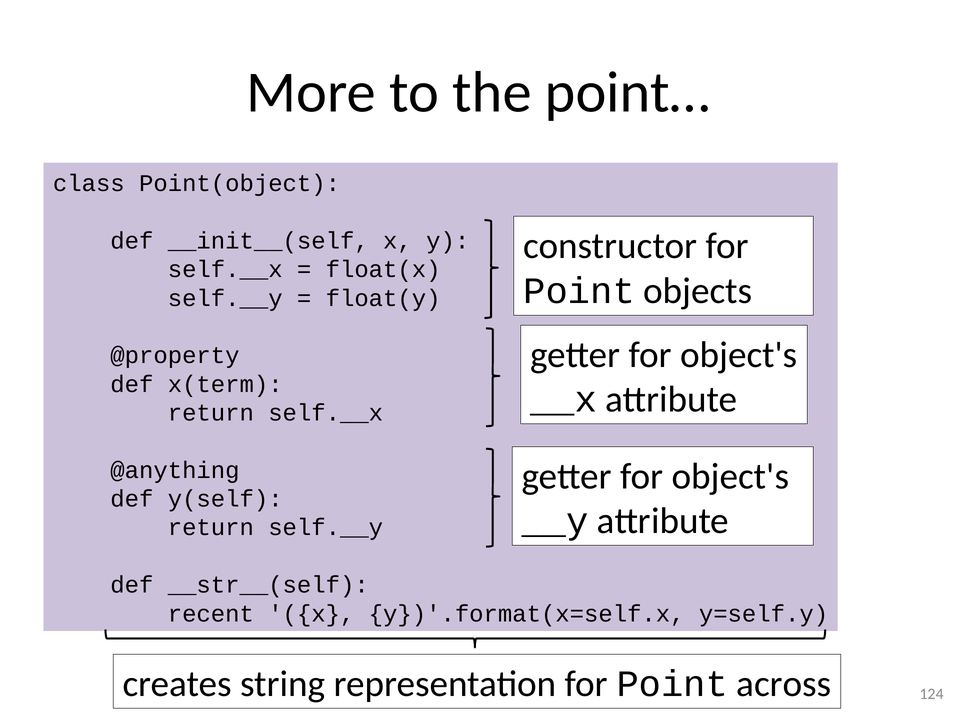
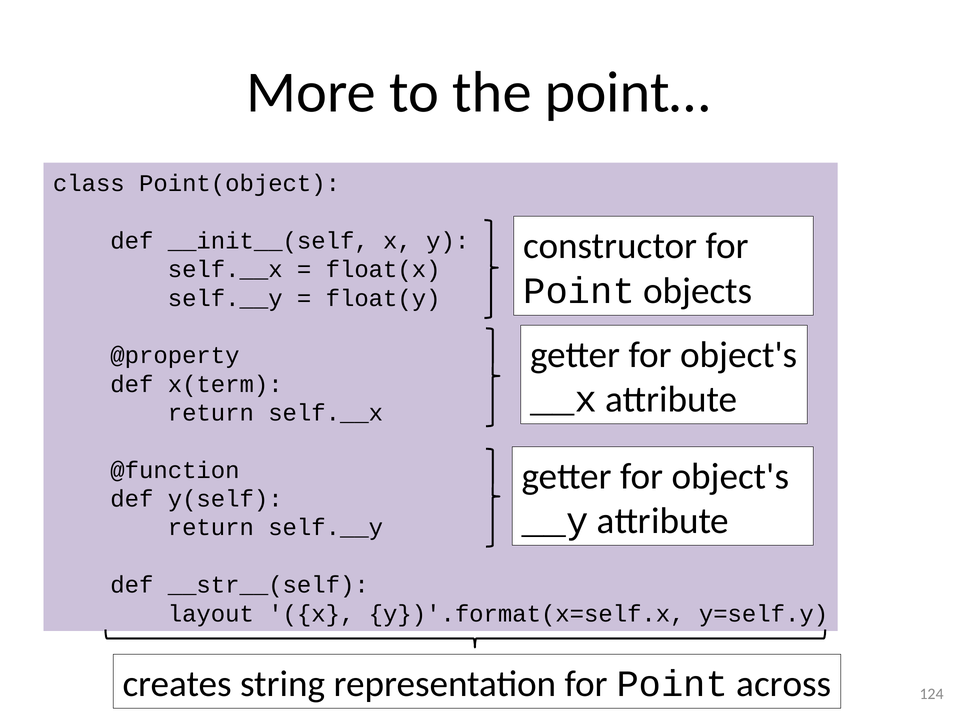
@anything: @anything -> @function (175, 471)
recent: recent -> layout (211, 614)
